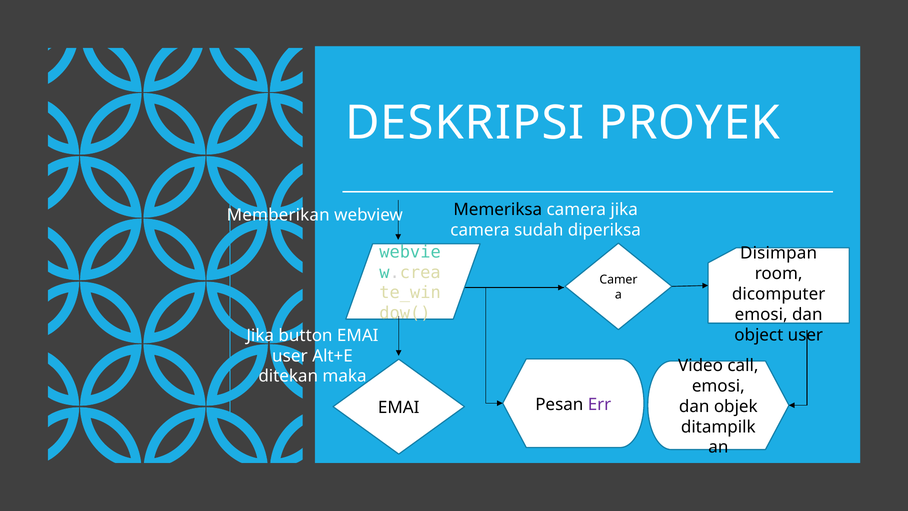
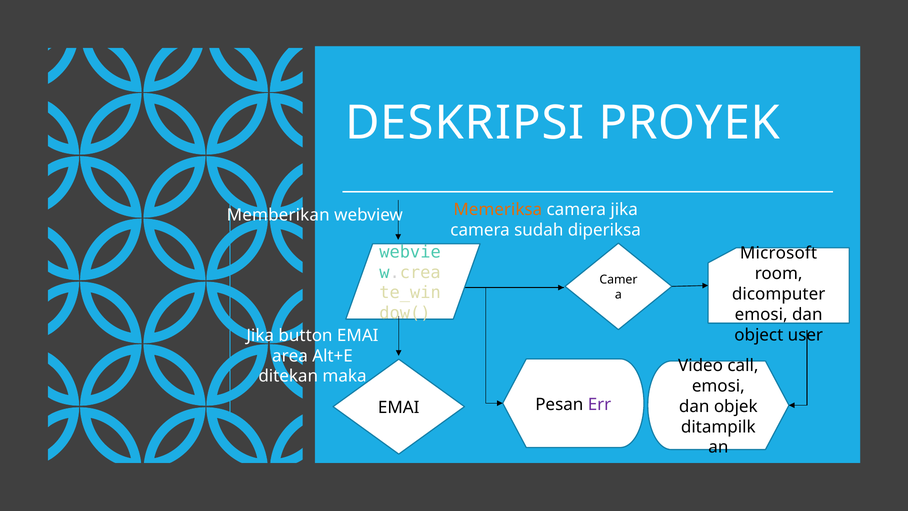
Memeriksa colour: black -> orange (498, 210)
Disimpan: Disimpan -> Microsoft (779, 253)
user: user -> area (290, 356)
